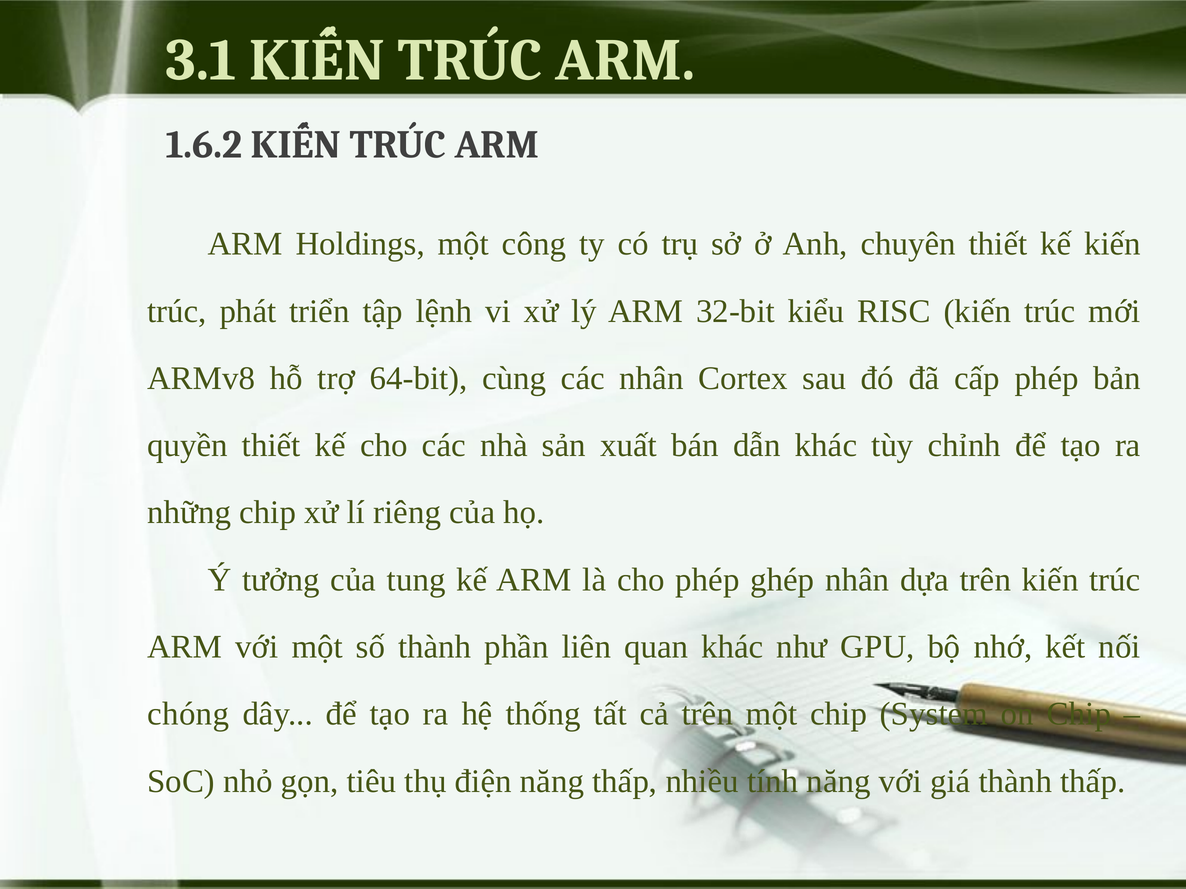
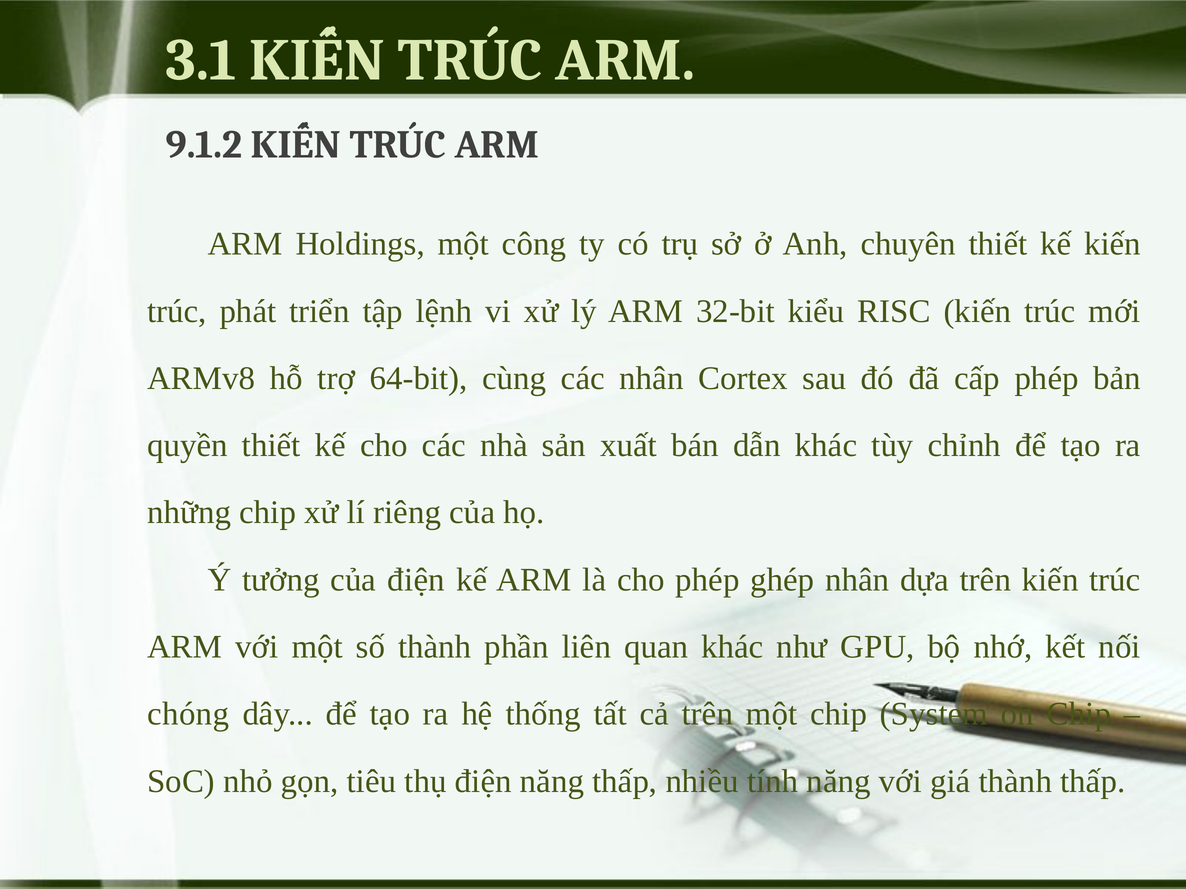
1.6.2: 1.6.2 -> 9.1.2 (204, 145)
của tung: tung -> điện (416, 580)
